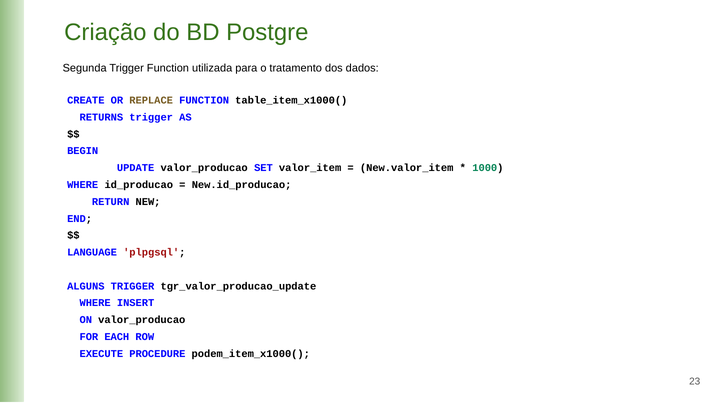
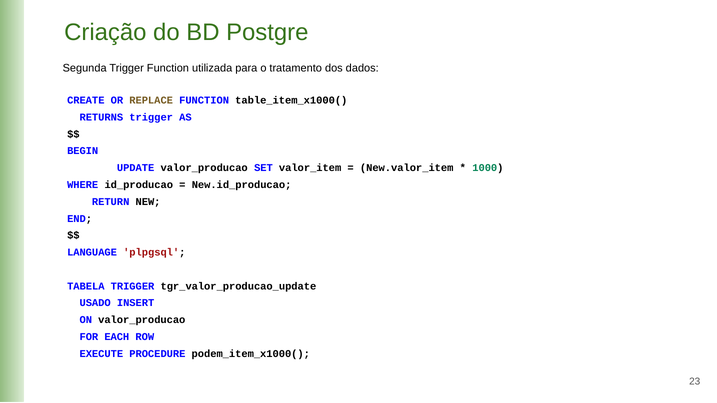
ALGUNS: ALGUNS -> TABELA (86, 286)
WHERE: WHERE -> USADO (95, 303)
